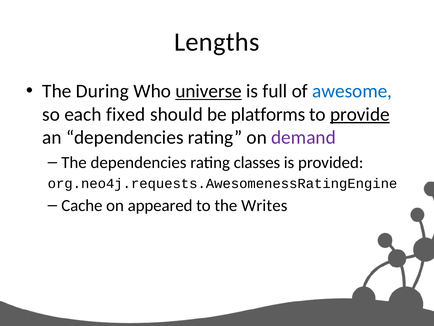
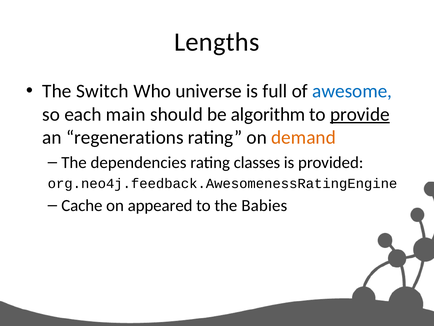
During: During -> Switch (102, 91)
universe underline: present -> none (209, 91)
fixed: fixed -> main (126, 114)
platforms: platforms -> algorithm (268, 114)
an dependencies: dependencies -> regenerations (125, 137)
demand colour: purple -> orange (304, 137)
org.neo4j.requests.AwesomenessRatingEngine: org.neo4j.requests.AwesomenessRatingEngine -> org.neo4j.feedback.AwesomenessRatingEngine (223, 183)
Writes: Writes -> Babies (264, 205)
